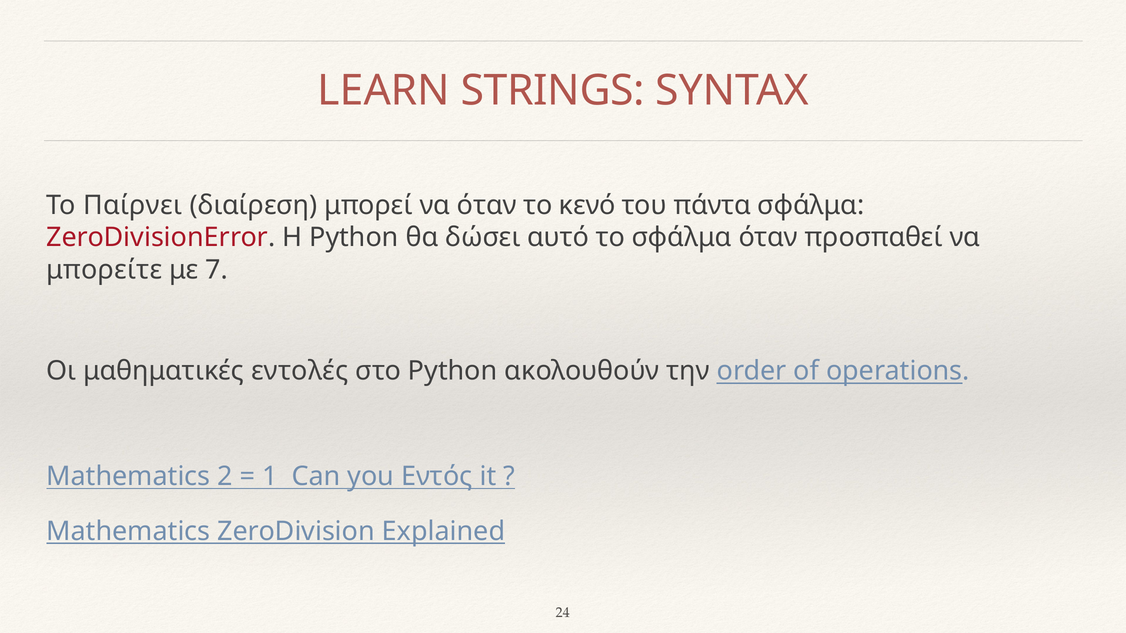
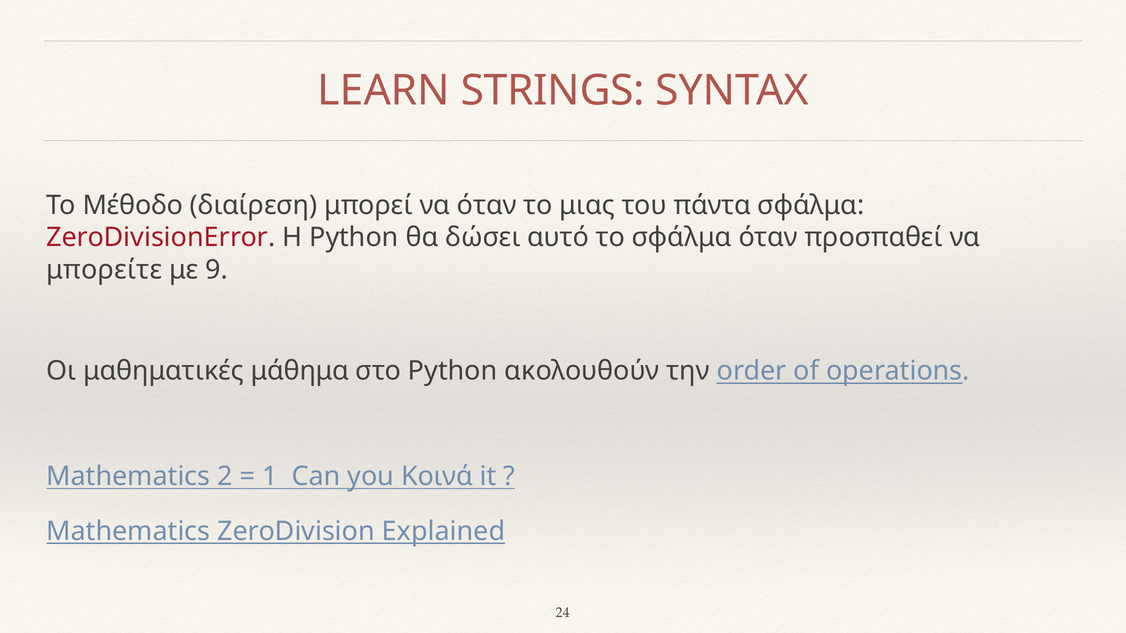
Παίρνει: Παίρνει -> Μέθοδο (133, 205)
κενό: κενό -> μιας (587, 205)
7: 7 -> 9 (217, 270)
εντολές: εντολές -> μάθημα (300, 371)
Εντός: Εντός -> Κοινά (437, 477)
